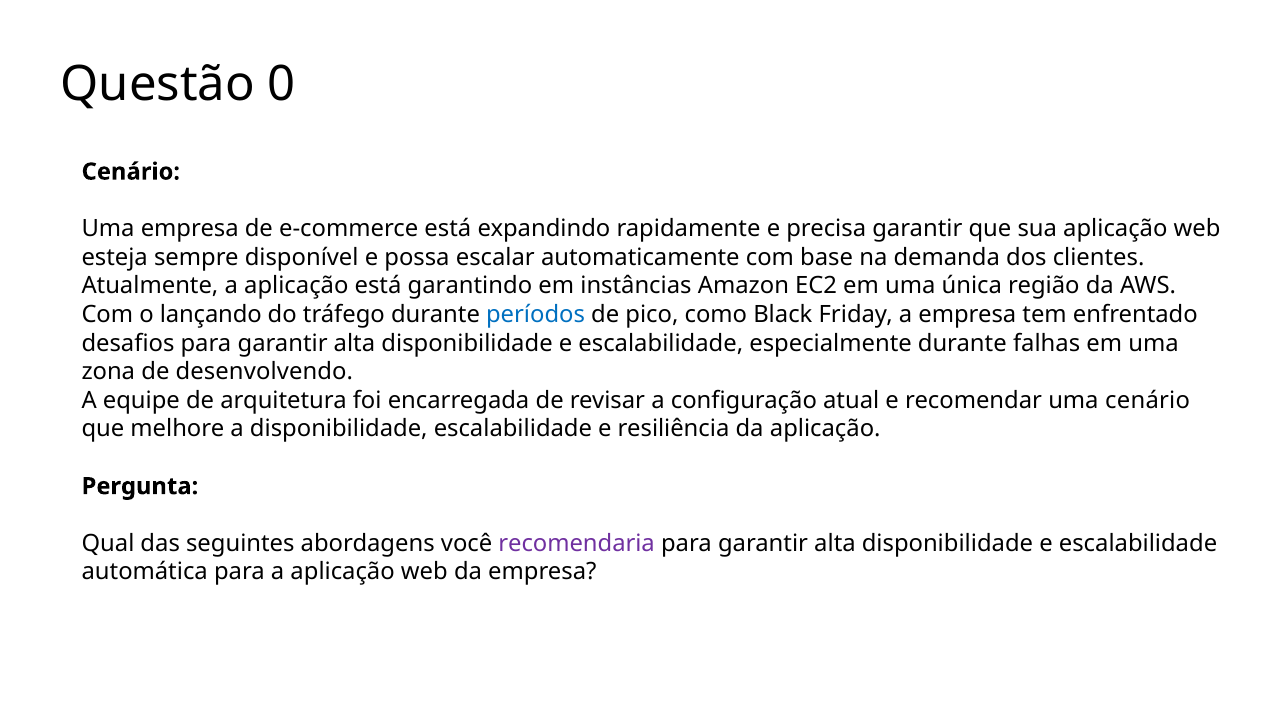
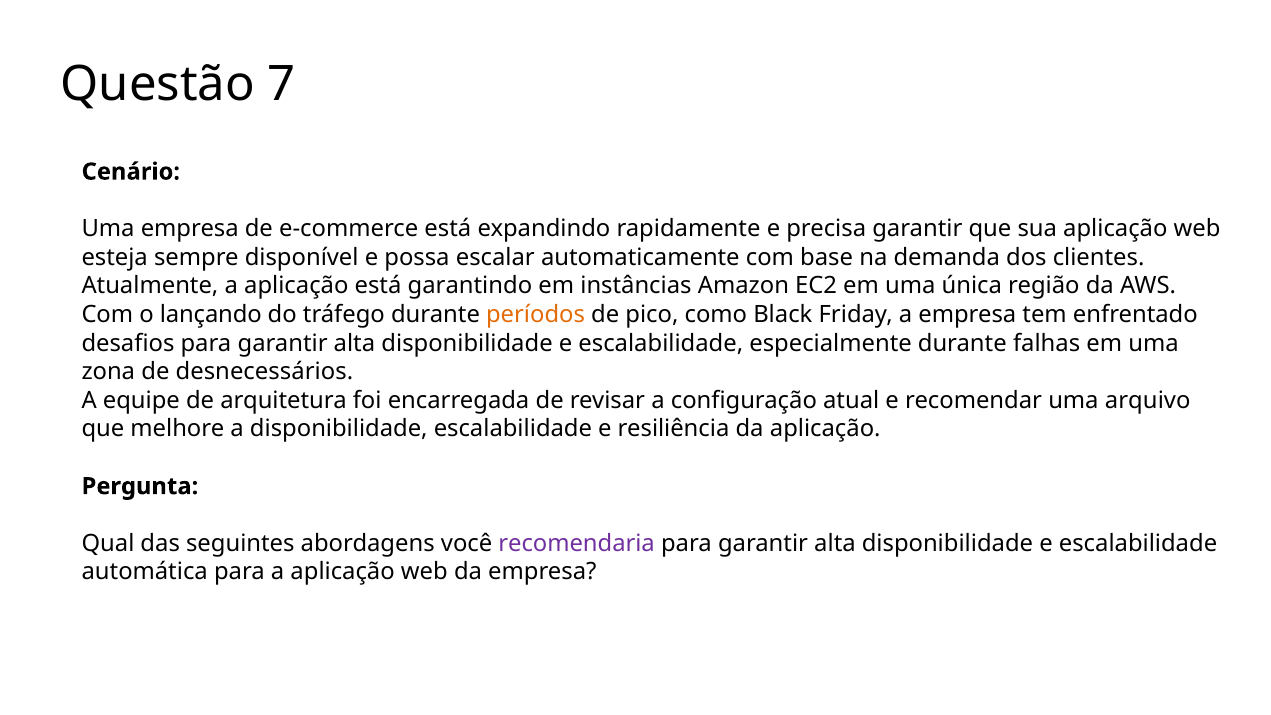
0: 0 -> 7 (282, 85)
períodos colour: blue -> orange (536, 315)
desenvolvendo: desenvolvendo -> desnecessários (264, 372)
uma cenário: cenário -> arquivo (1148, 400)
